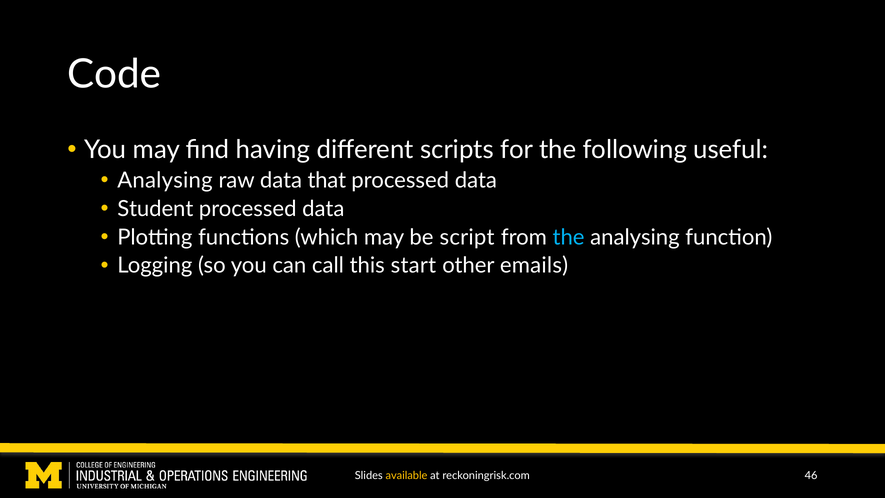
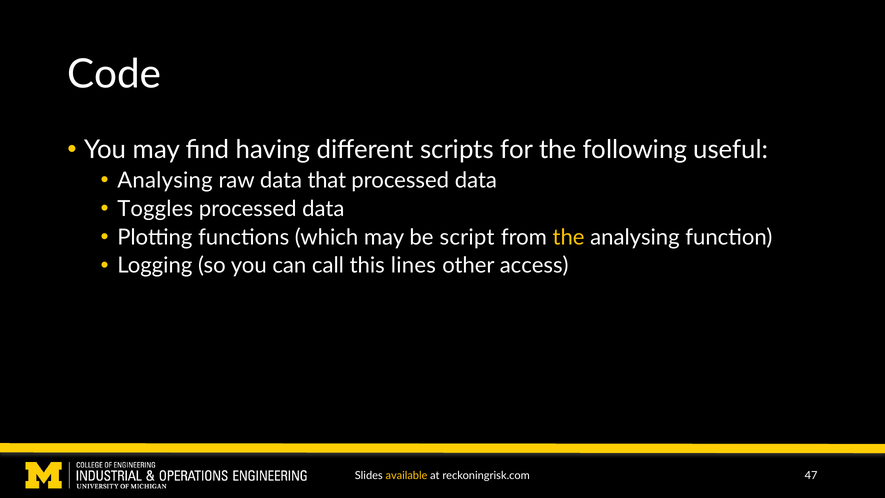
Student: Student -> Toggles (155, 209)
the colour: light blue -> yellow (569, 237)
start: start -> lines (413, 266)
emails: emails -> access (534, 266)
46: 46 -> 47 (811, 475)
